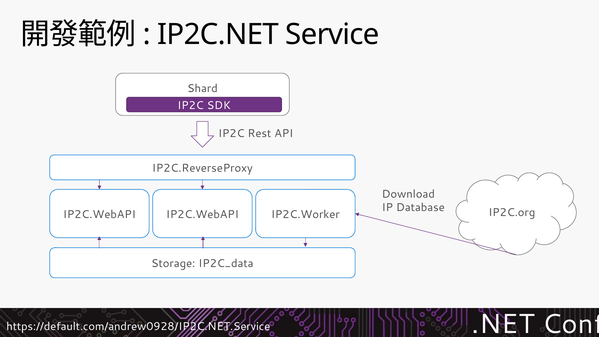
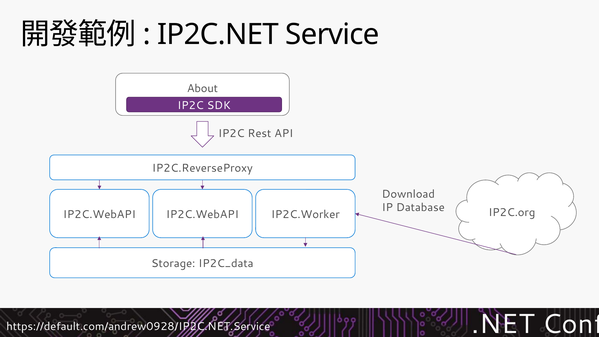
Shard: Shard -> About (202, 88)
